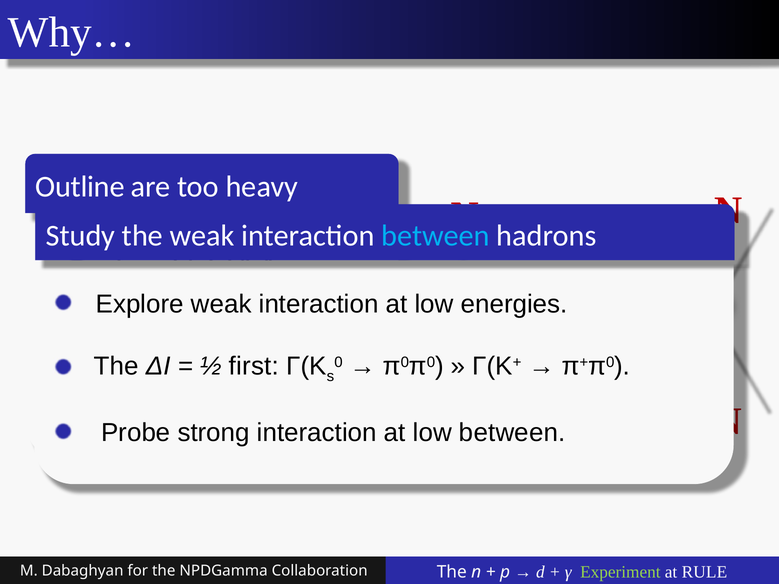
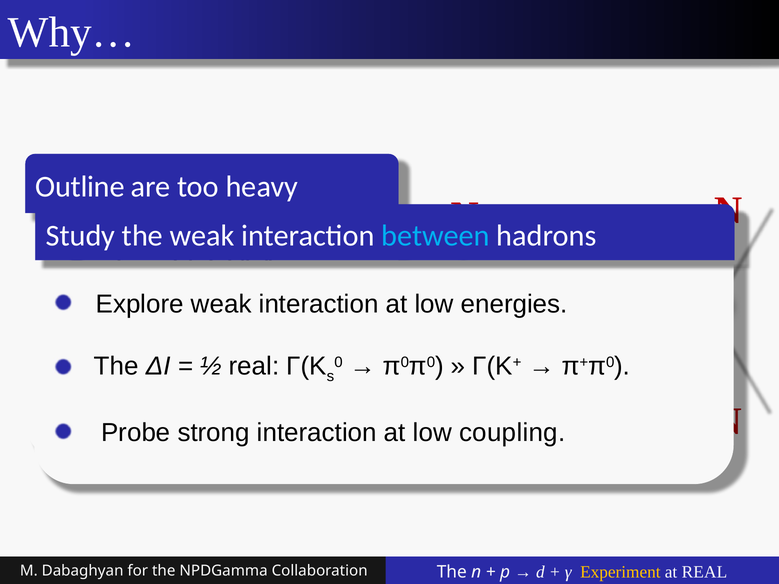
½ first: first -> real (254, 366)
low between: between -> coupling (512, 433)
Experiment colour: light green -> yellow (620, 572)
at RULE: RULE -> REAL (704, 572)
